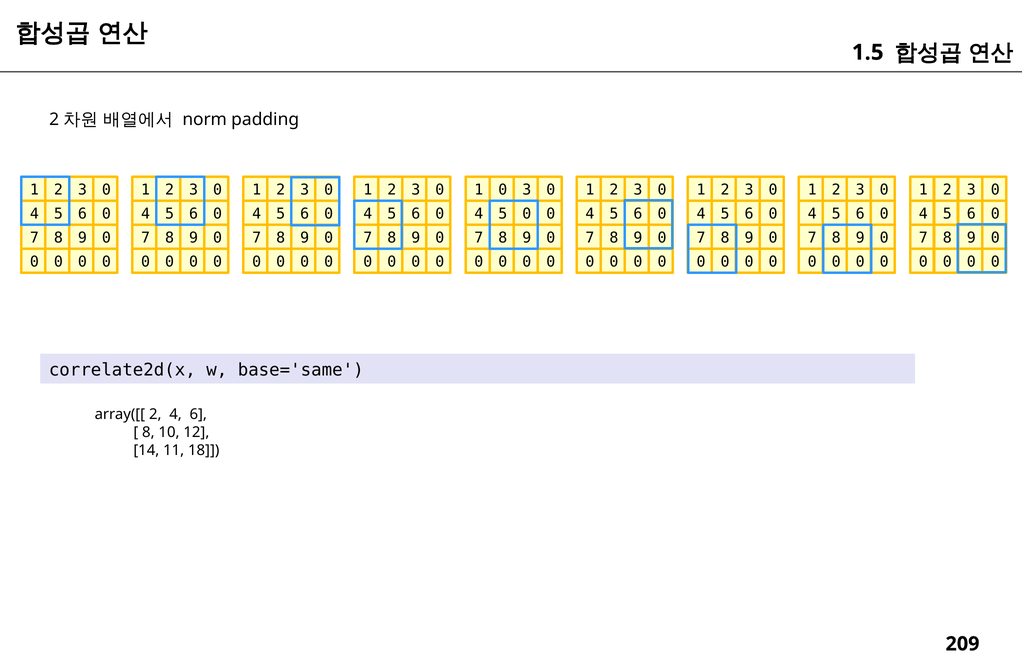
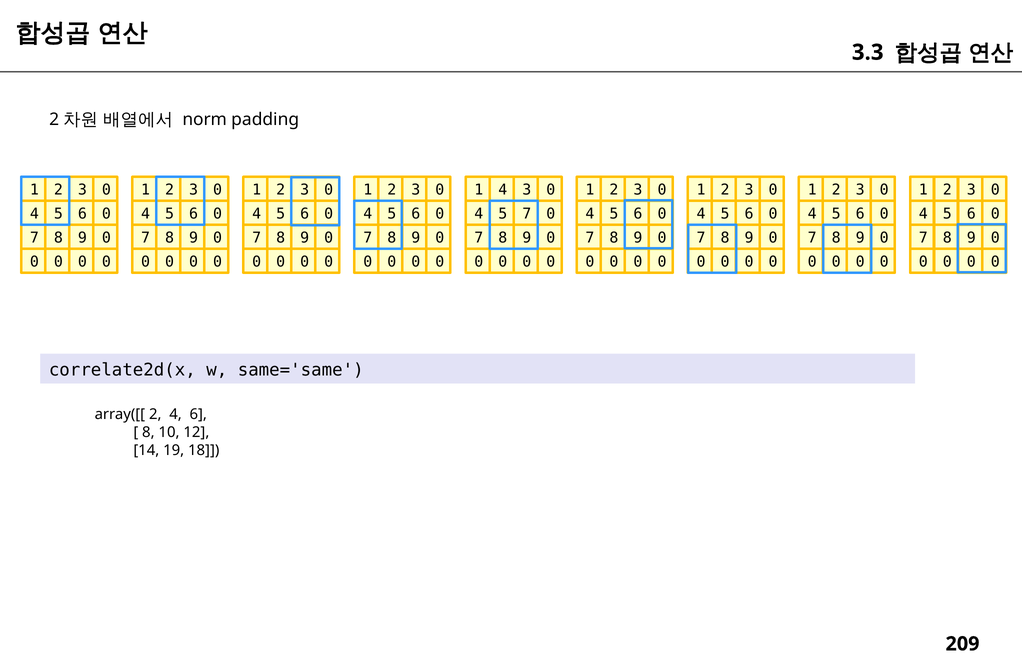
1.5: 1.5 -> 3.3 (868, 52)
1 0: 0 -> 4 (503, 190)
5 0: 0 -> 7 (527, 214)
base='same: base='same -> same='same (301, 370)
11: 11 -> 19 (174, 450)
